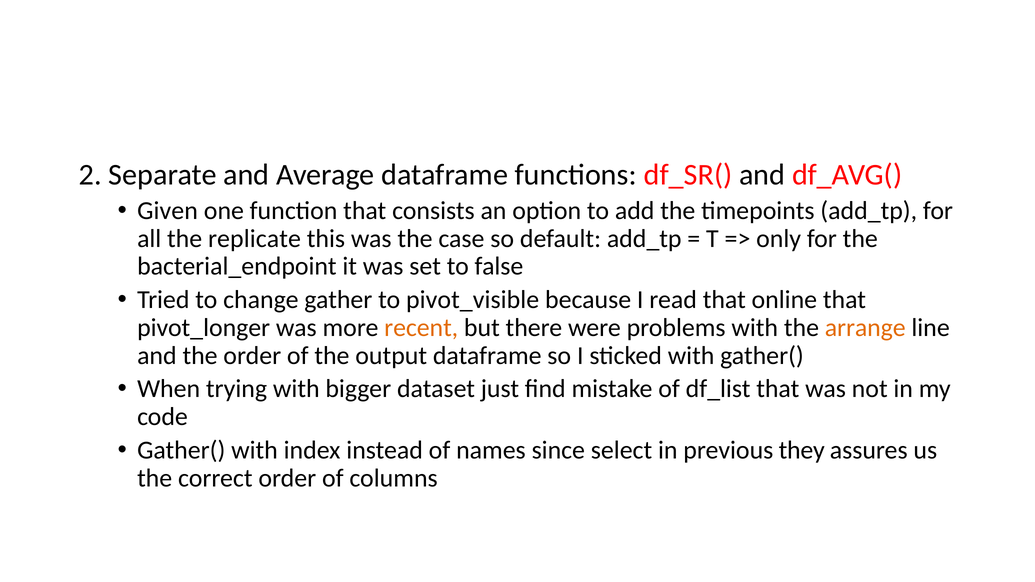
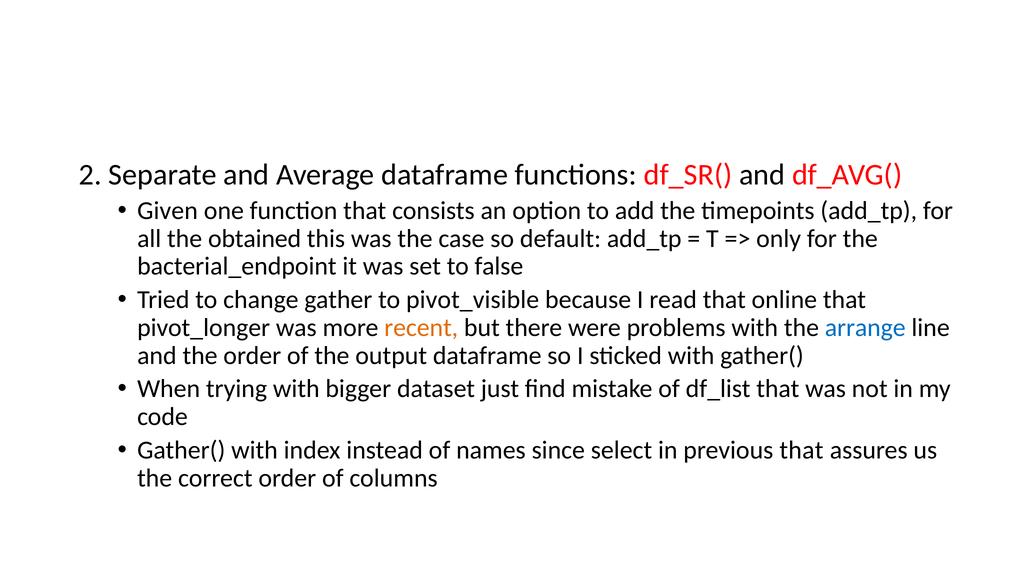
replicate: replicate -> obtained (255, 239)
arrange colour: orange -> blue (865, 328)
previous they: they -> that (801, 450)
